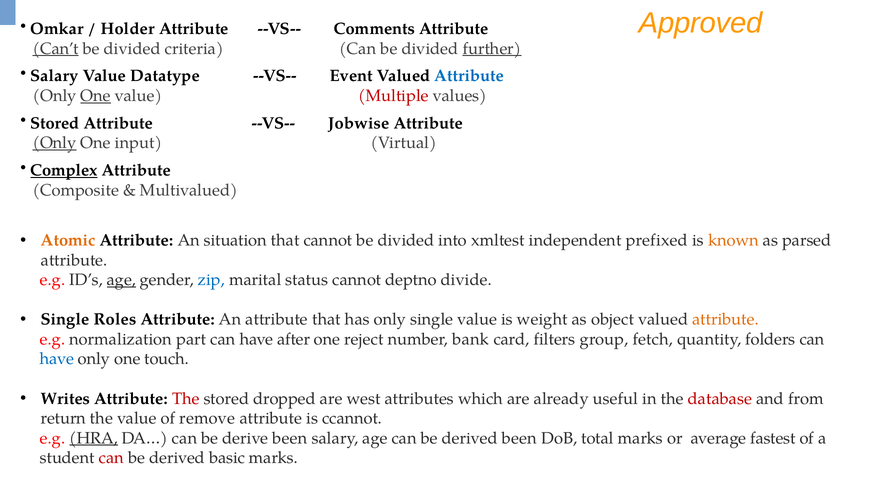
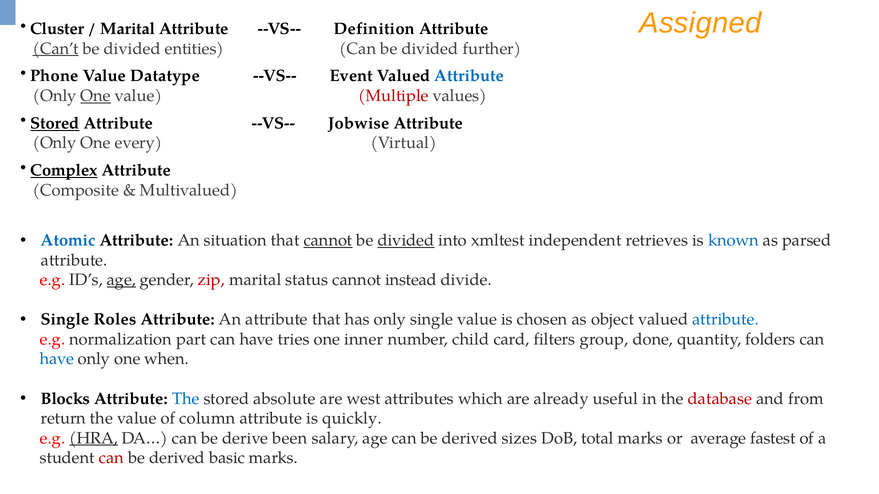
Approved: Approved -> Assigned (701, 23)
Omkar: Omkar -> Cluster (57, 29)
Holder: Holder -> Marital (128, 29)
Comments: Comments -> Definition (374, 29)
criteria: criteria -> entities (194, 49)
further underline: present -> none (492, 49)
Salary: Salary -> Phone (54, 76)
Stored underline: none -> present (55, 123)
Only underline: present -> none (55, 143)
input: input -> every (139, 143)
Atomic colour: orange -> blue (68, 241)
cannot underline: none -> present (328, 241)
divided underline: none -> present (406, 241)
prefixed: prefixed -> retrieves (657, 241)
known colour: orange -> blue (733, 241)
zip colour: blue -> red (211, 280)
deptno: deptno -> instead (411, 280)
weight: weight -> chosen (542, 320)
attribute colour: orange -> blue (725, 320)
after: after -> tries (294, 340)
reject: reject -> inner (364, 340)
bank: bank -> child (471, 340)
fetch: fetch -> done (653, 340)
touch: touch -> when (167, 359)
Writes: Writes -> Blocks (66, 399)
The colour: red -> blue (186, 399)
dropped: dropped -> absolute (284, 399)
remove: remove -> column (207, 419)
ccannot: ccannot -> quickly (352, 419)
derived been: been -> sizes (519, 438)
